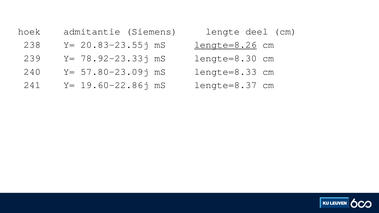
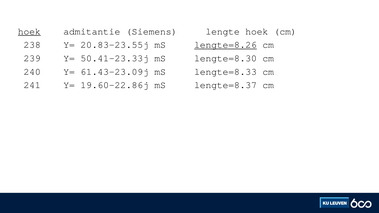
hoek underline: none -> present (29, 31)
lengte deel: deel -> hoek (257, 31)
78.92-23.33j: 78.92-23.33j -> 50.41-23.33j (115, 58)
57.80-23.09j: 57.80-23.09j -> 61.43-23.09j (115, 72)
